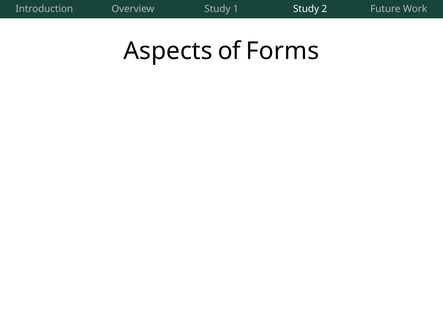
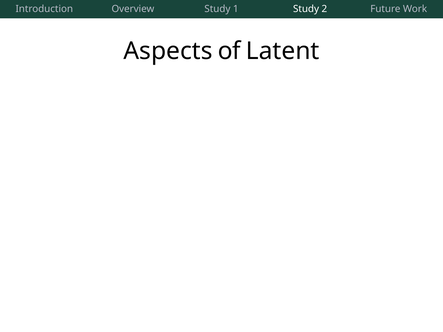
Forms: Forms -> Latent (283, 51)
